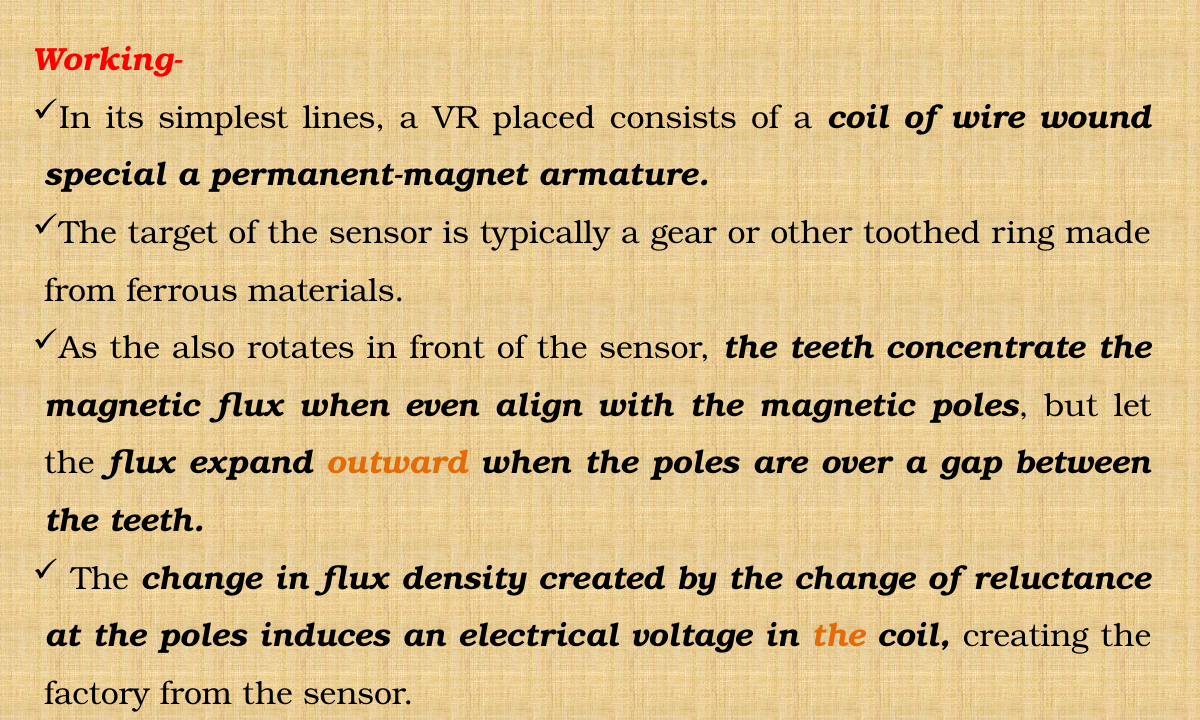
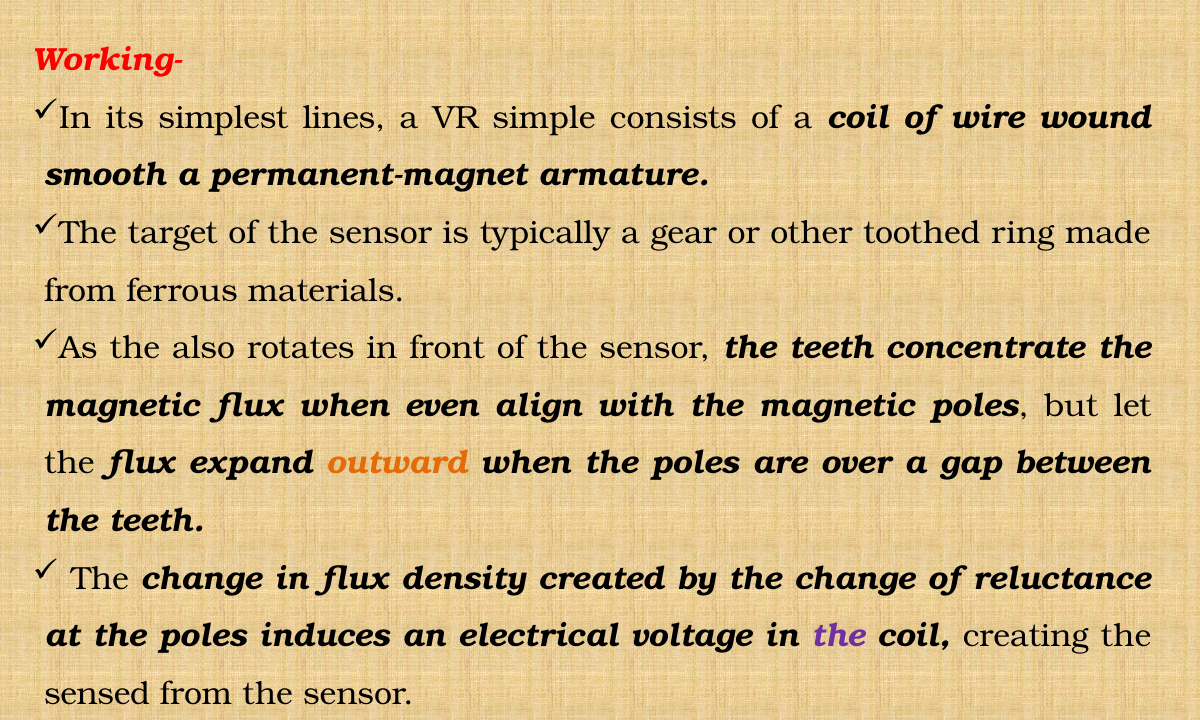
placed: placed -> simple (544, 118)
special: special -> smooth (105, 175)
the colour: orange -> purple (838, 636)
factory: factory -> sensed (97, 694)
